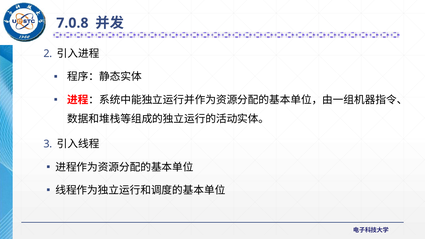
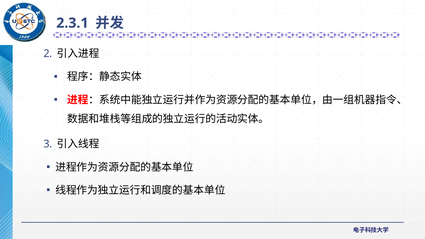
7.0.8: 7.0.8 -> 2.3.1 (72, 23)
